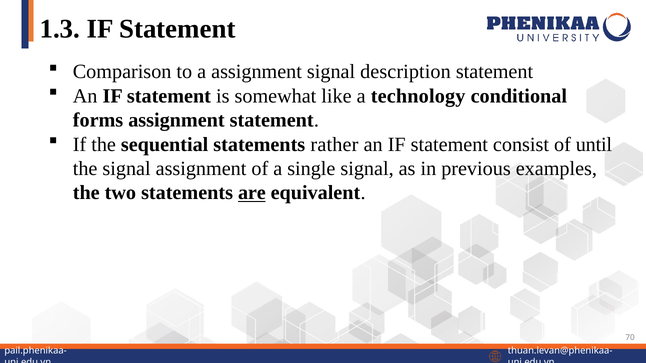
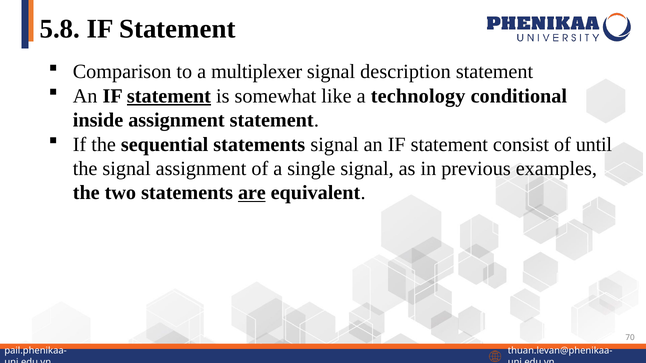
1.3: 1.3 -> 5.8 (60, 29)
a assignment: assignment -> multiplexer (257, 72)
statement underline: none -> present (169, 96)
forms: forms -> inside (98, 120)
statements rather: rather -> signal (335, 145)
